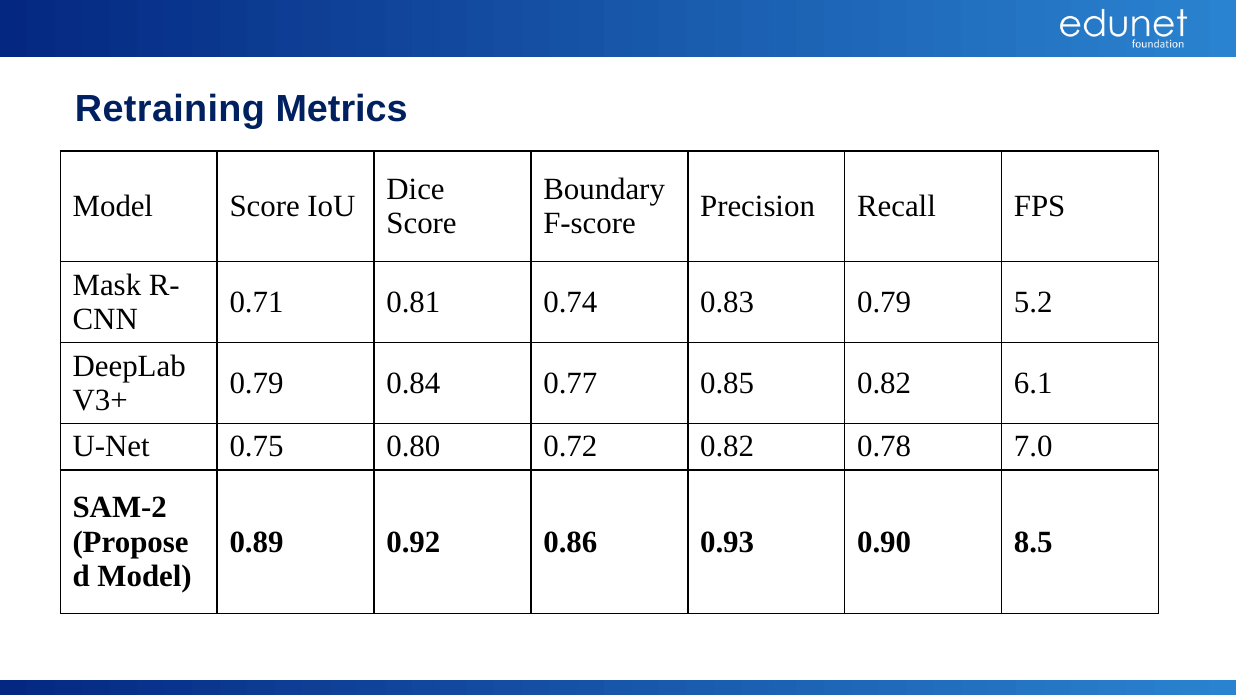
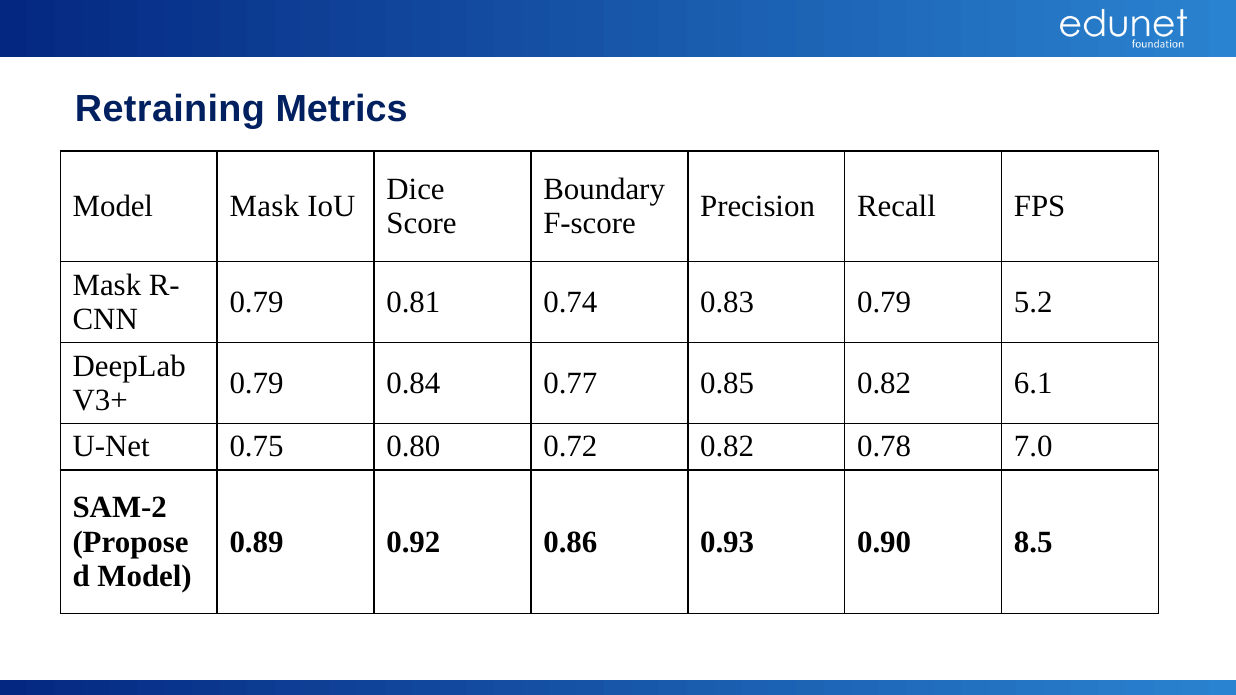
Model Score: Score -> Mask (264, 207)
0.71: 0.71 -> 0.79 (257, 302)
